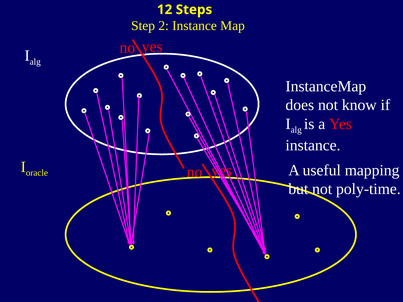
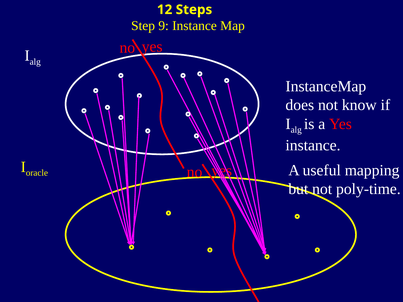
2: 2 -> 9 (164, 26)
